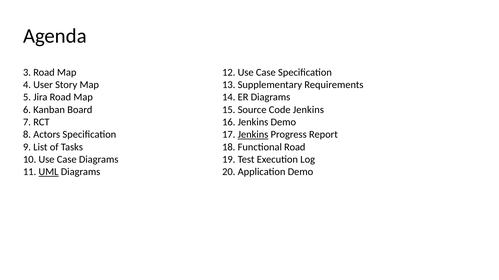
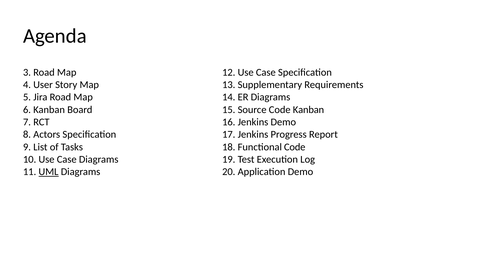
Code Jenkins: Jenkins -> Kanban (309, 110)
Jenkins underline: present -> none (253, 135)
Functional Road: Road -> Code (295, 147)
